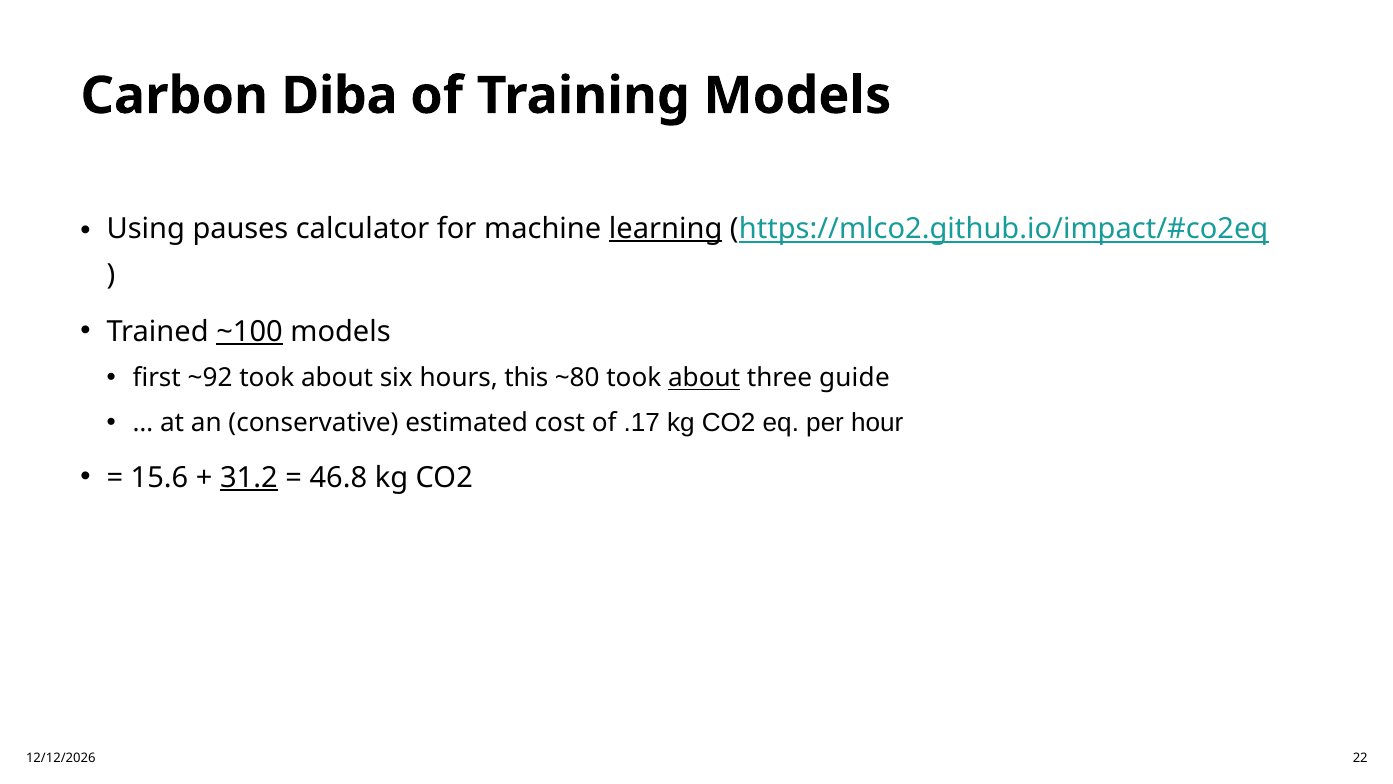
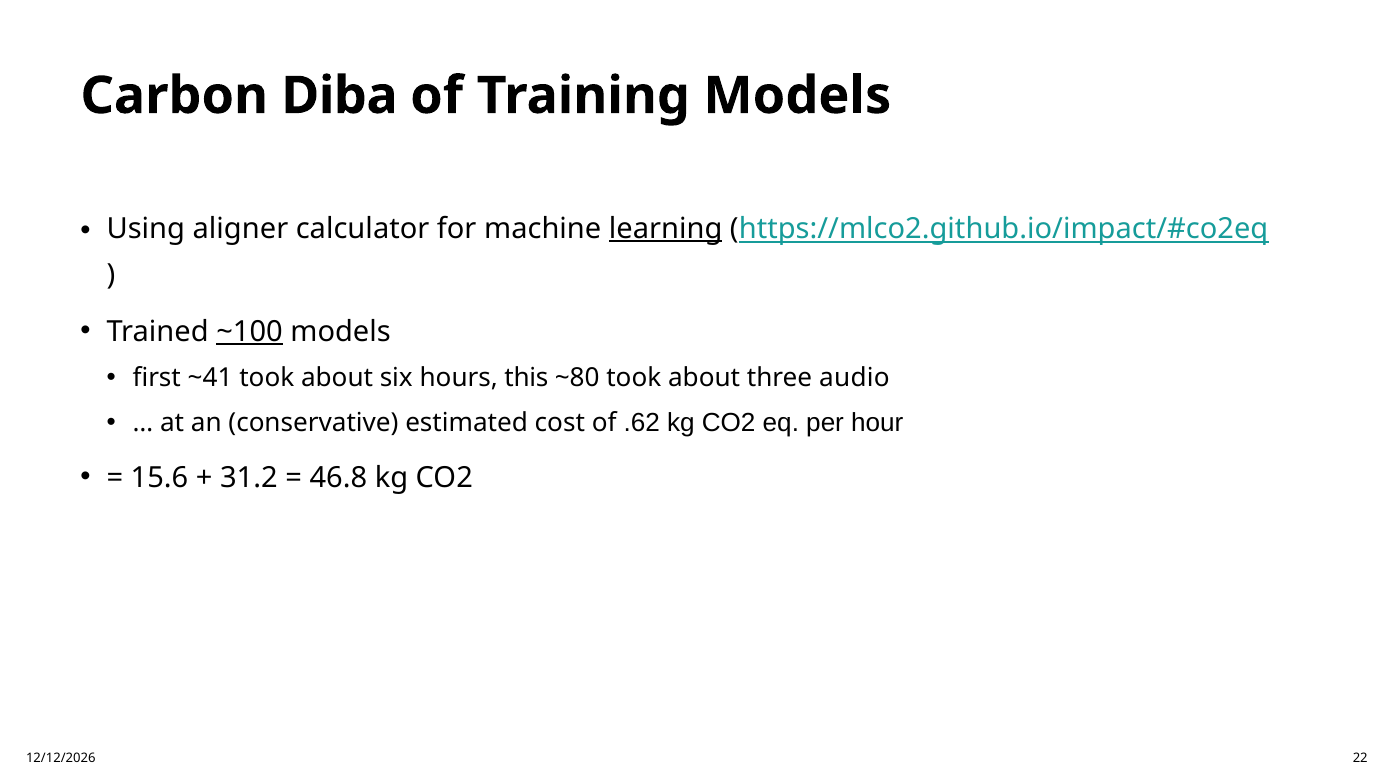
pauses: pauses -> aligner (240, 229)
~92: ~92 -> ~41 (210, 378)
about underline: present -> none (704, 378)
guide: guide -> audio (854, 378)
.17: .17 -> .62 (642, 423)
31.2 underline: present -> none (249, 478)
